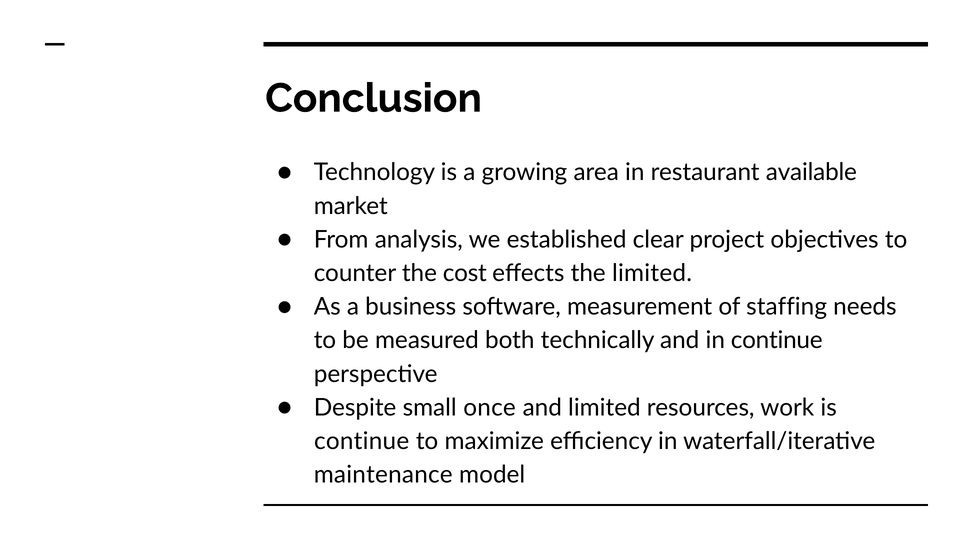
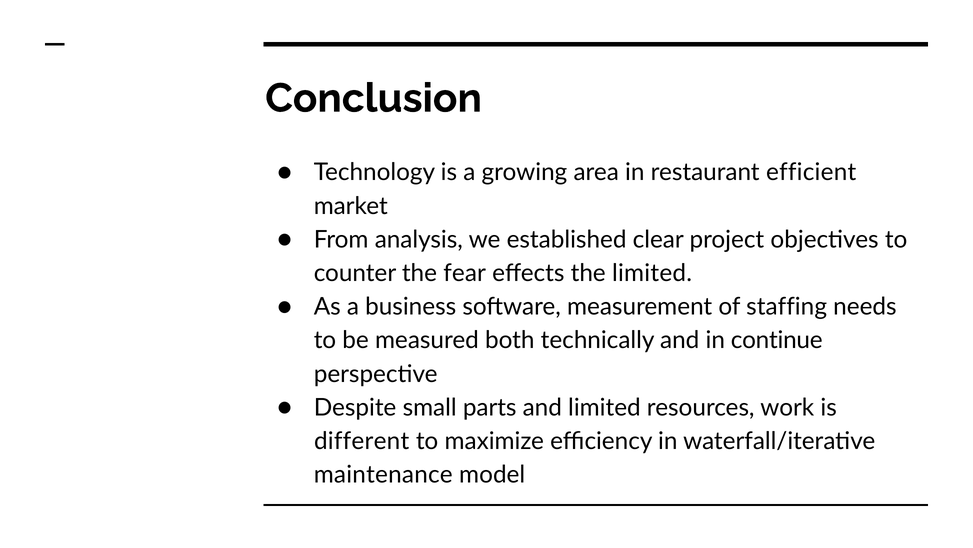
available: available -> efficient (811, 172)
cost: cost -> fear (465, 273)
once: once -> parts (490, 407)
continue: continue -> different (362, 441)
